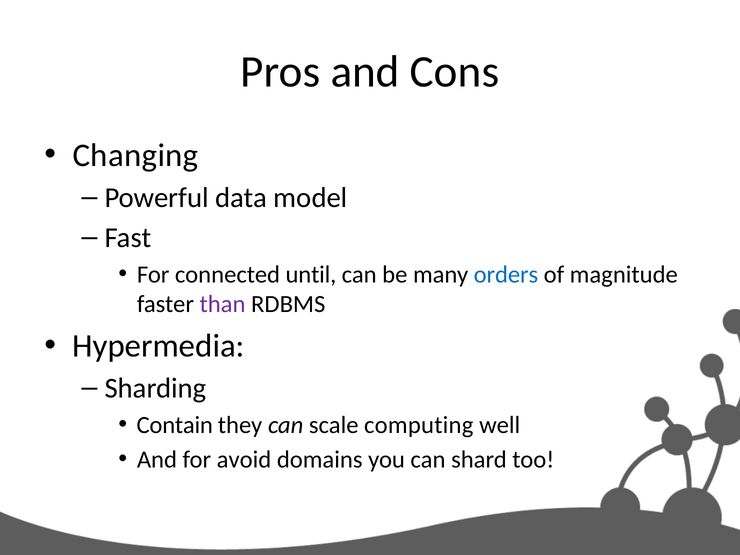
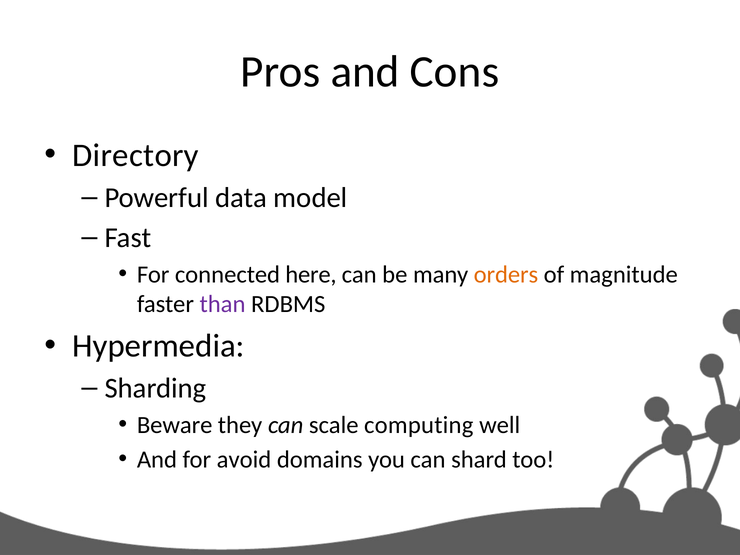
Changing: Changing -> Directory (135, 155)
until: until -> here (311, 275)
orders colour: blue -> orange (506, 275)
Contain: Contain -> Beware (175, 425)
